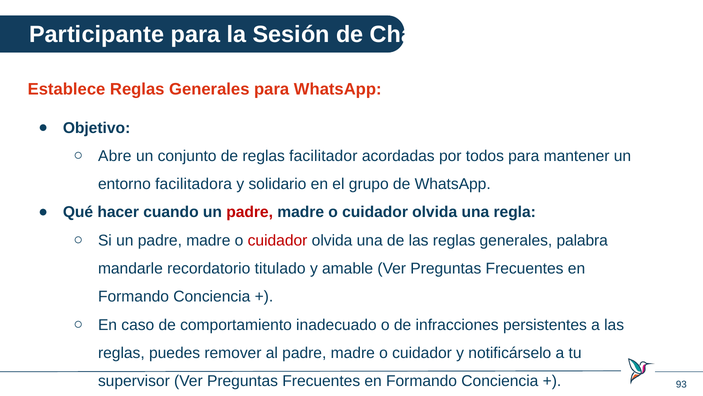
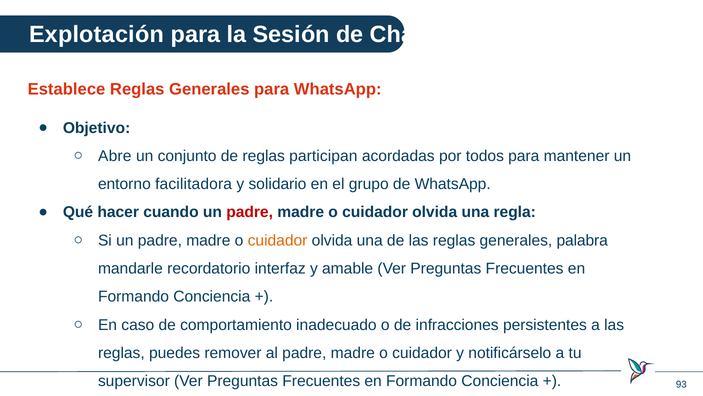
Participante: Participante -> Explotación (97, 34)
facilitador: facilitador -> participan (323, 156)
cuidador colour: red -> orange (278, 240)
titulado: titulado -> interfaz (280, 268)
